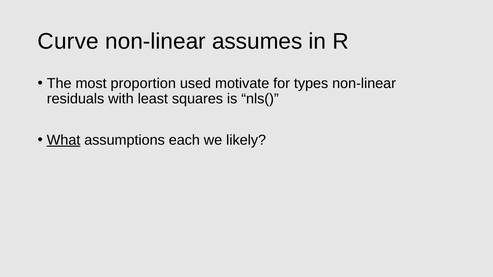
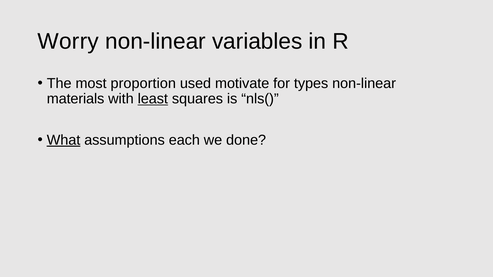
Curve: Curve -> Worry (68, 41)
assumes: assumes -> variables (257, 41)
residuals: residuals -> materials (76, 99)
least underline: none -> present (153, 99)
likely: likely -> done (246, 140)
